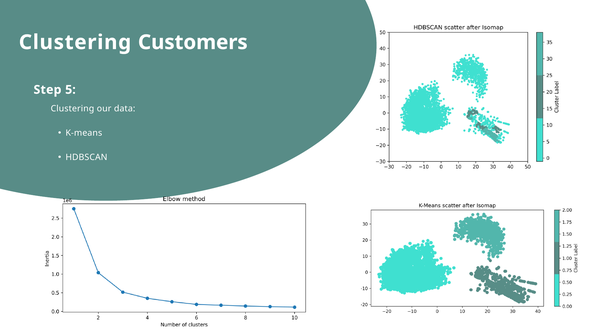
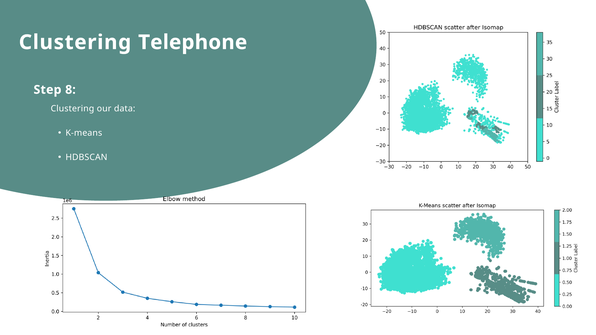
Customers: Customers -> Telephone (193, 42)
5: 5 -> 8 (70, 90)
